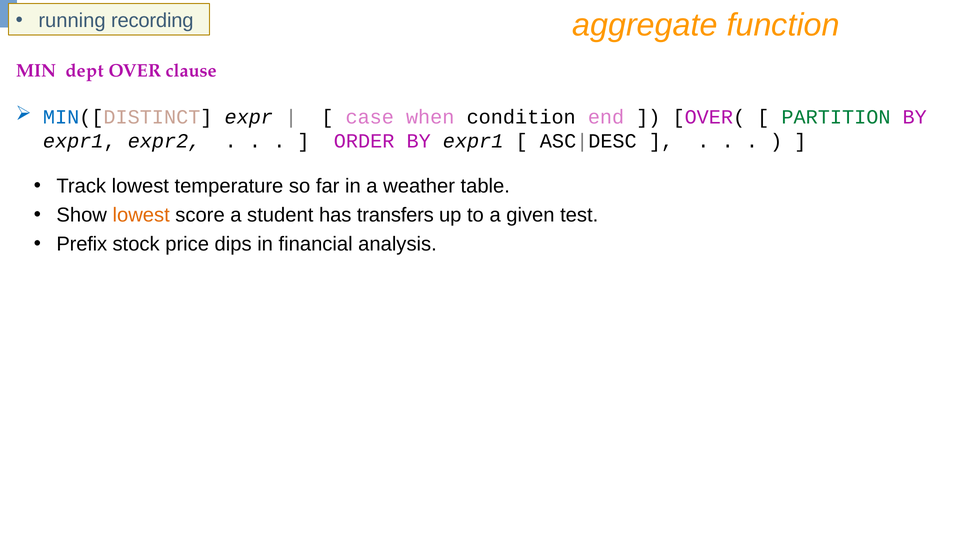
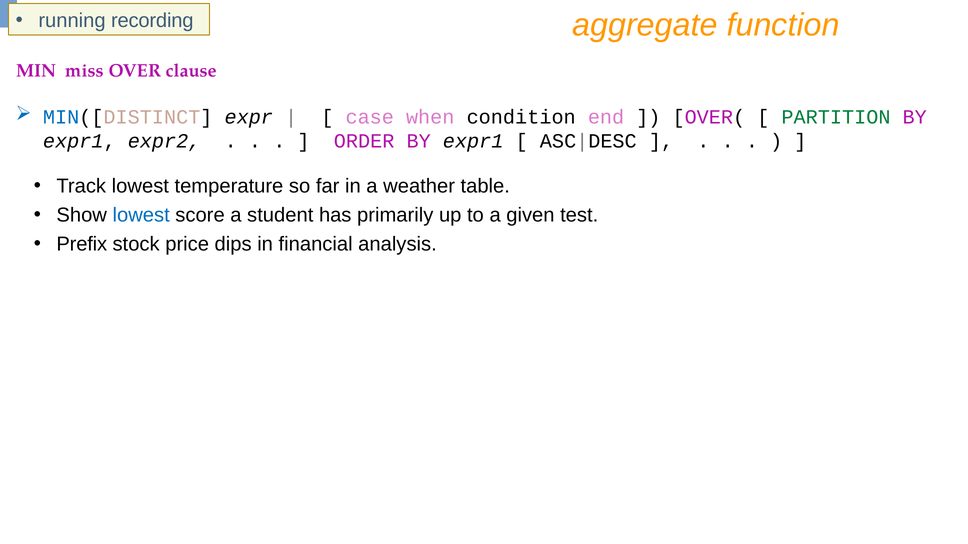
dept: dept -> miss (85, 71)
lowest colour: orange -> blue (141, 215)
transfers: transfers -> primarily (395, 215)
